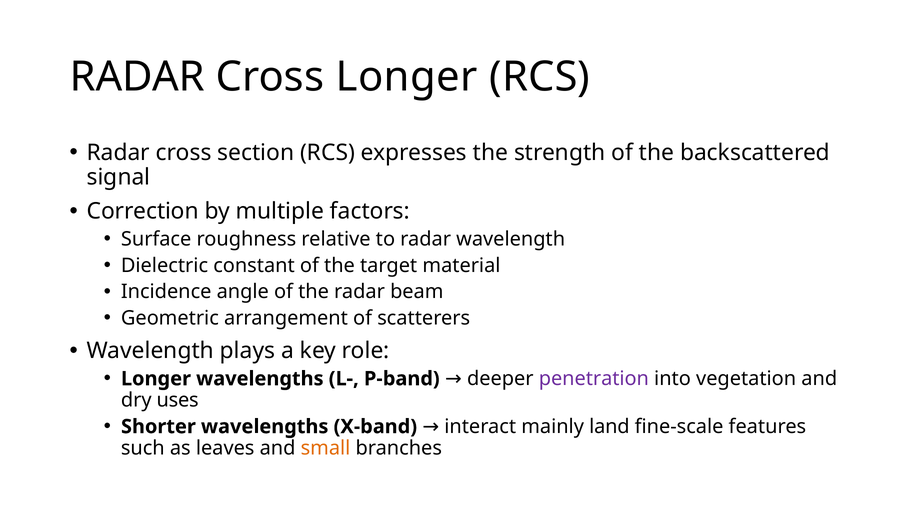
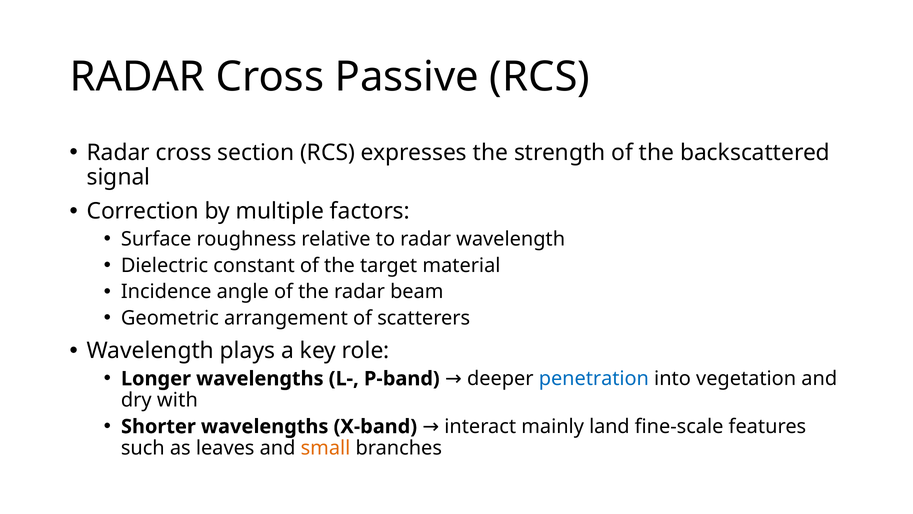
Cross Longer: Longer -> Passive (407, 77)
penetration colour: purple -> blue (594, 378)
uses: uses -> with (177, 400)
